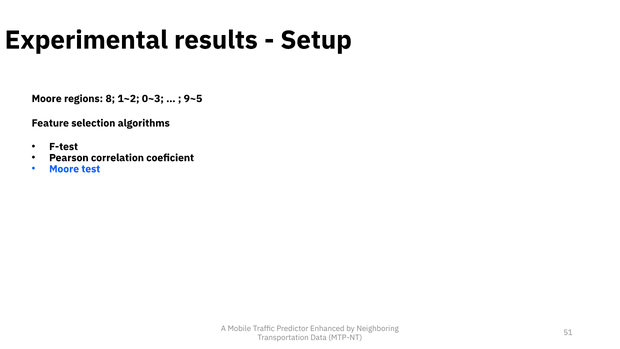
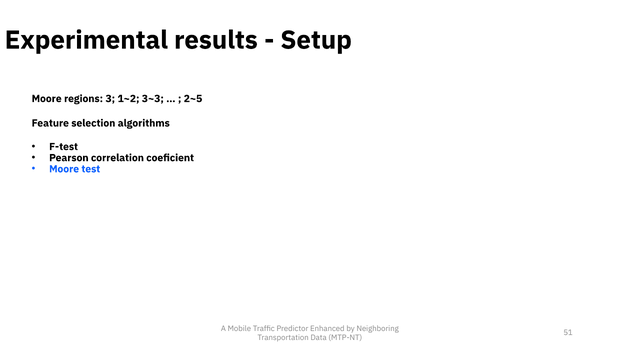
8: 8 -> 3 (110, 99)
0~3: 0~3 -> 3~3 (153, 99)
9~5: 9~5 -> 2~5 (193, 99)
